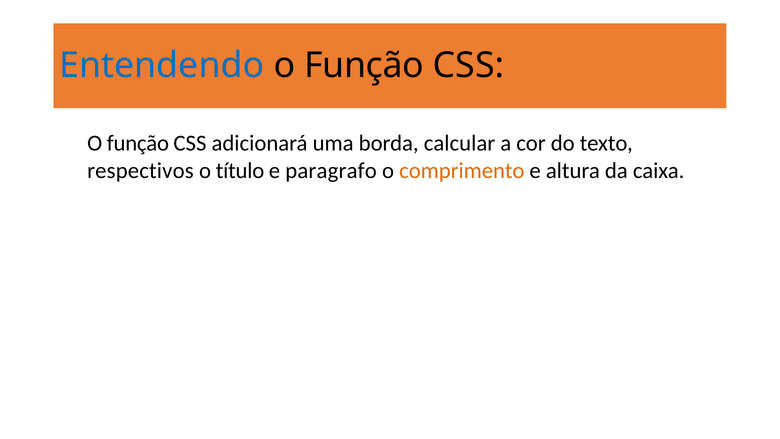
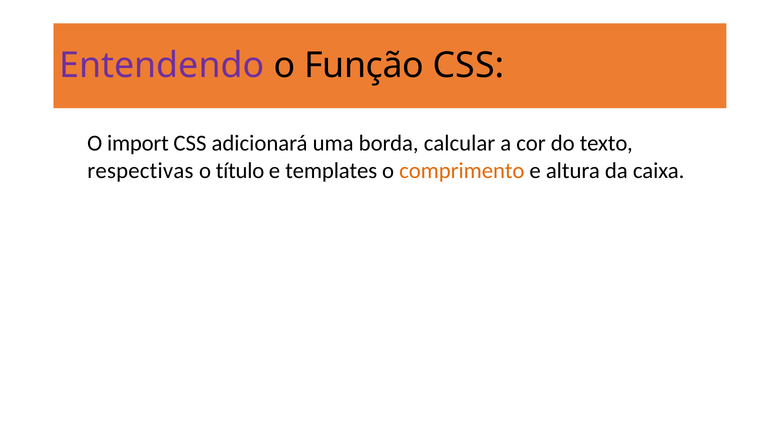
Entendendo colour: blue -> purple (162, 66)
função: função -> import (138, 143)
respectivos: respectivos -> respectivas (140, 171)
paragrafo: paragrafo -> templates (331, 171)
